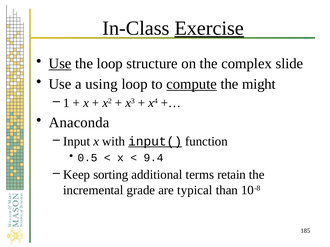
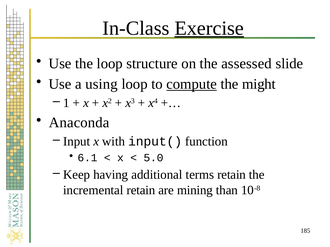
Use underline: present -> none (60, 64)
complex: complex -> assessed (247, 64)
input( underline: present -> none (155, 142)
0.5: 0.5 -> 6.1 (87, 158)
9.4: 9.4 -> 5.0 (153, 158)
sorting: sorting -> having (111, 175)
incremental grade: grade -> retain (141, 191)
typical: typical -> mining (195, 191)
